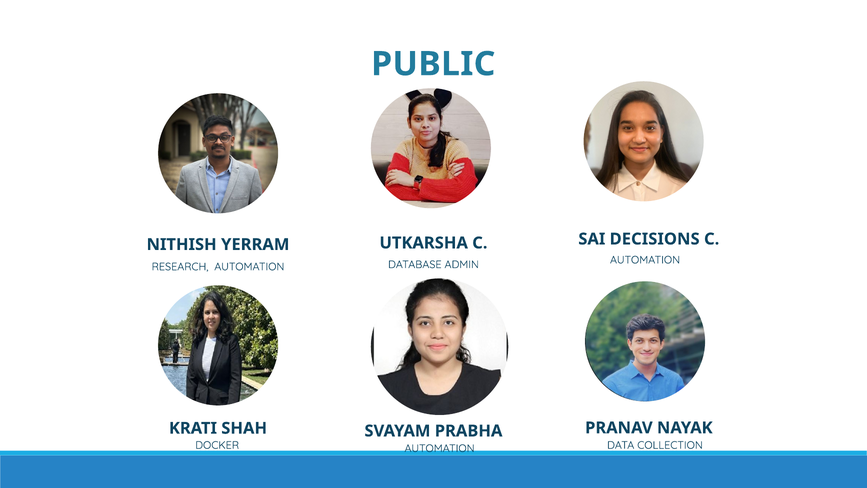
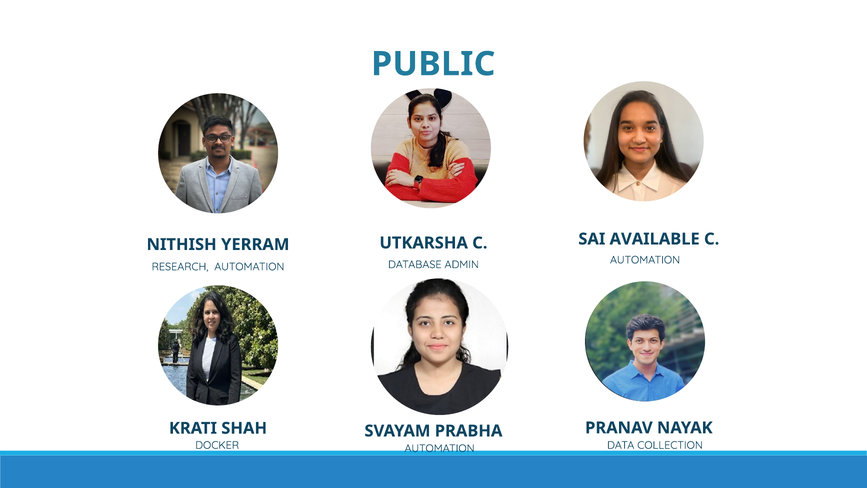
DECISIONS: DECISIONS -> AVAILABLE (655, 239)
